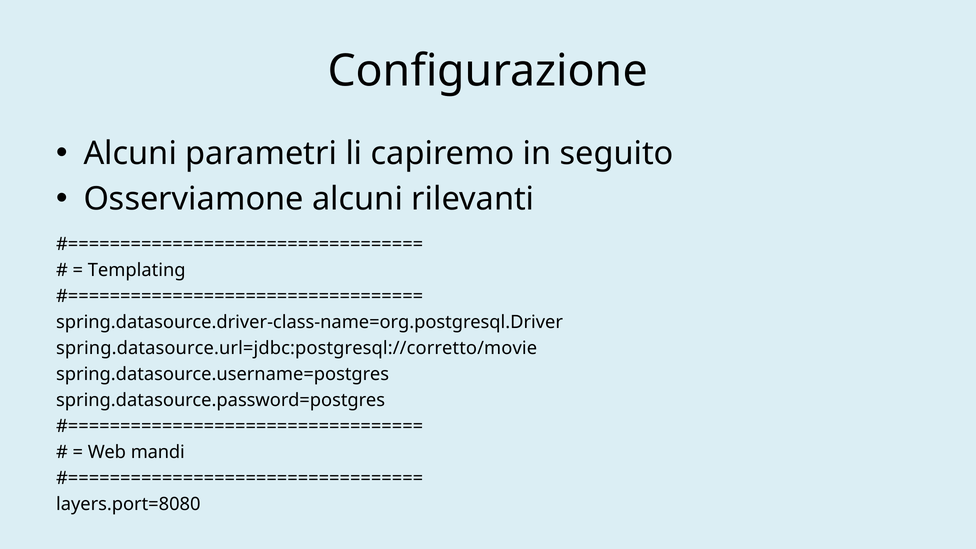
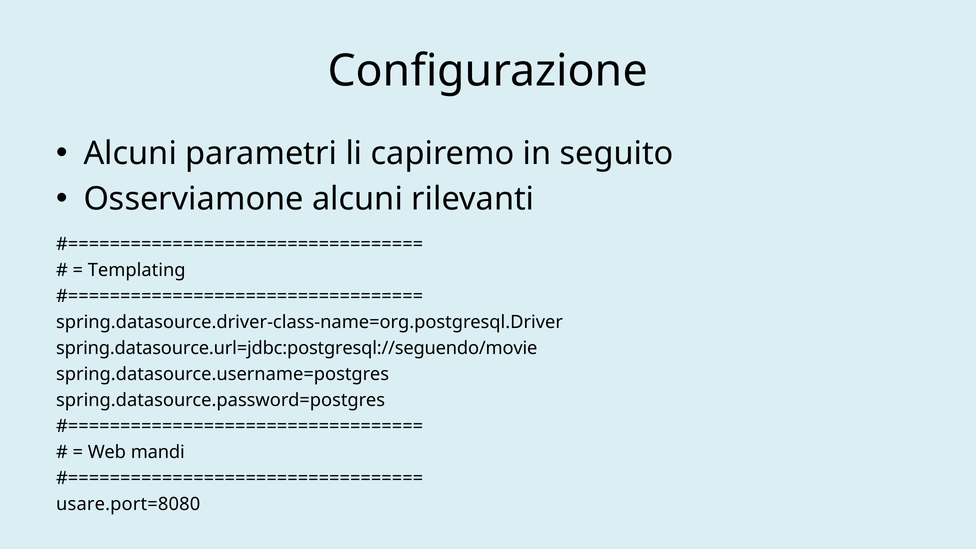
spring.datasource.url=jdbc:postgresql://corretto/movie: spring.datasource.url=jdbc:postgresql://corretto/movie -> spring.datasource.url=jdbc:postgresql://seguendo/movie (297, 348)
layers.port=8080: layers.port=8080 -> usare.port=8080 (128, 504)
